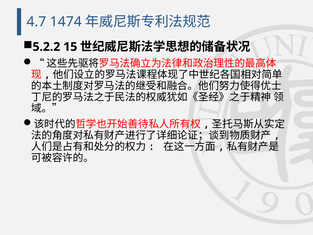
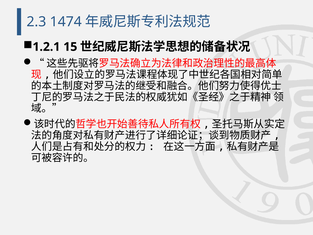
4.7: 4.7 -> 2.3 (37, 22)
5.2.2: 5.2.2 -> 1.2.1 (46, 47)
